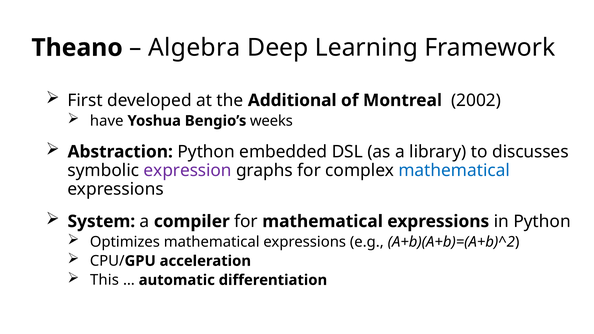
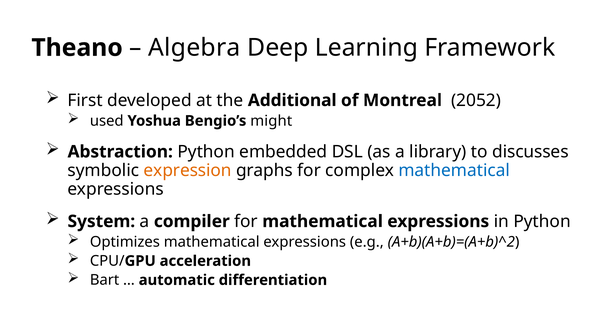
2002: 2002 -> 2052 (476, 100)
have: have -> used (107, 121)
weeks: weeks -> might (271, 121)
expression colour: purple -> orange (188, 170)
This: This -> Bart (105, 280)
